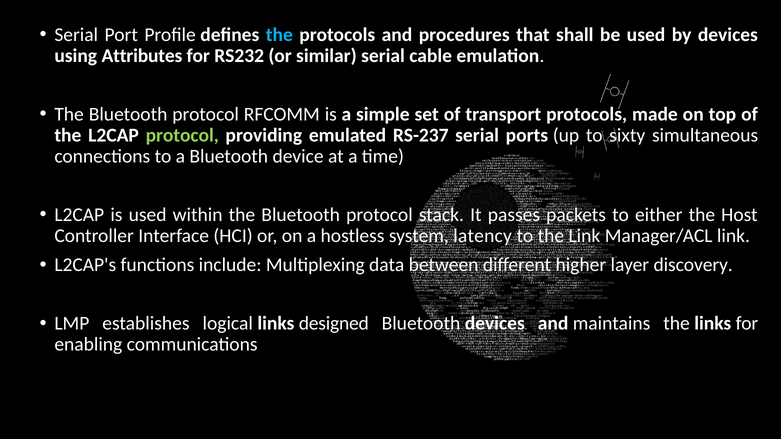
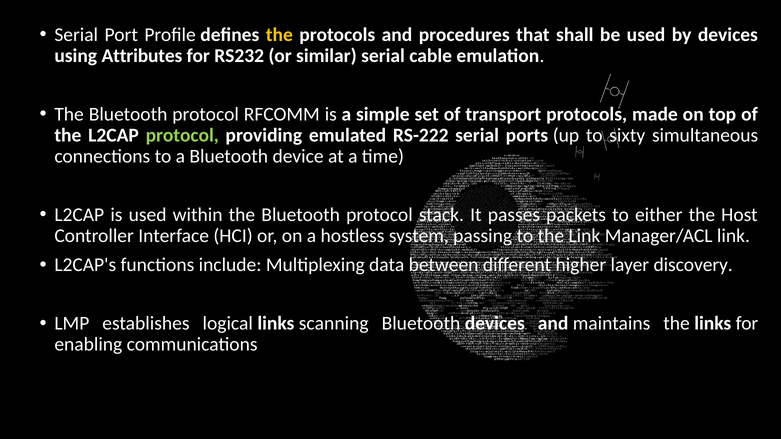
the colour: light blue -> yellow (279, 35)
RS-237: RS-237 -> RS-222 (421, 135)
latency: latency -> passing (483, 236)
designed: designed -> scanning (334, 324)
